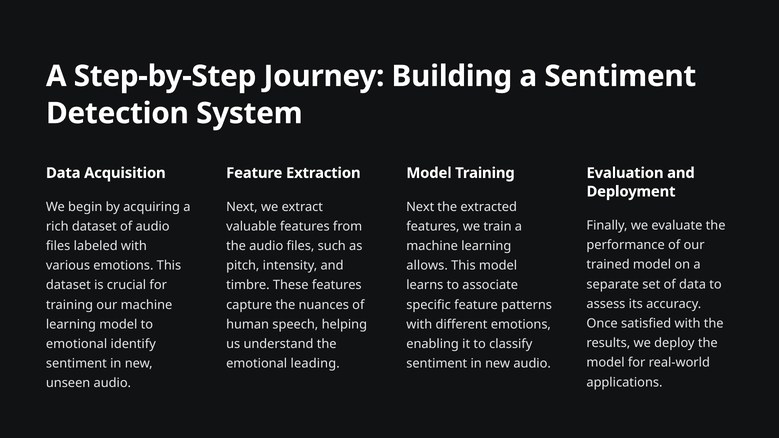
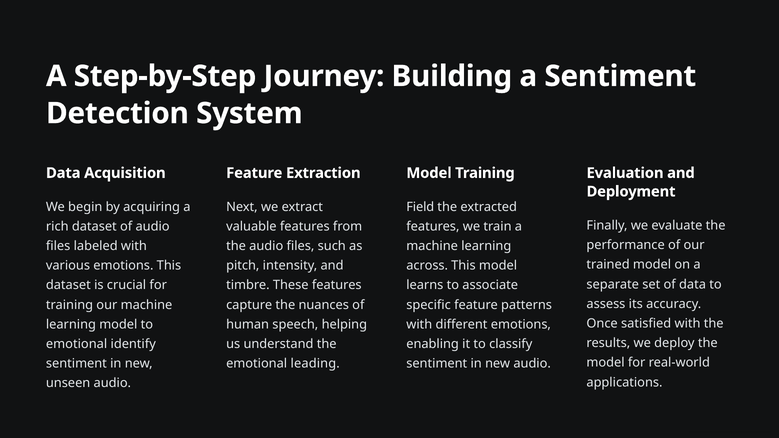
Next: Next -> Field (420, 207)
allows: allows -> across (427, 266)
